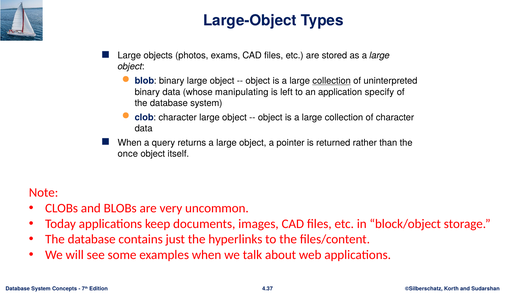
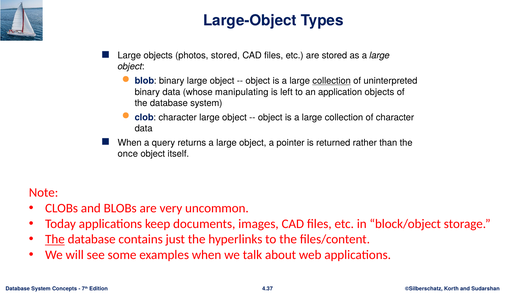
photos exams: exams -> stored (225, 55)
application specify: specify -> objects (379, 92)
The underline: none -> present (55, 239)
